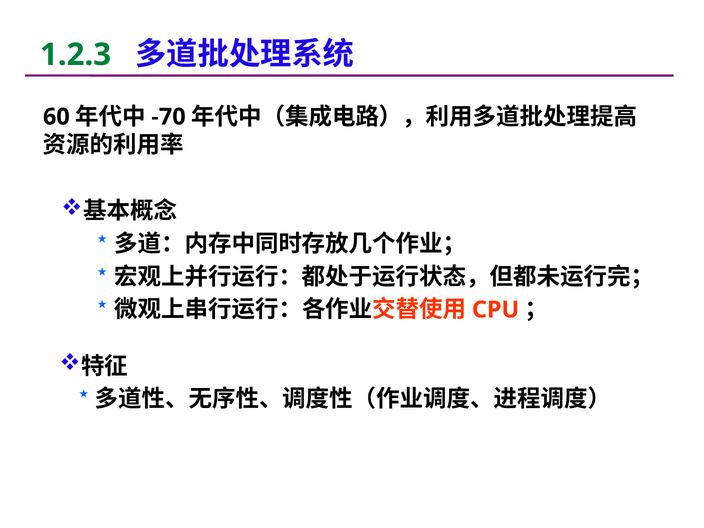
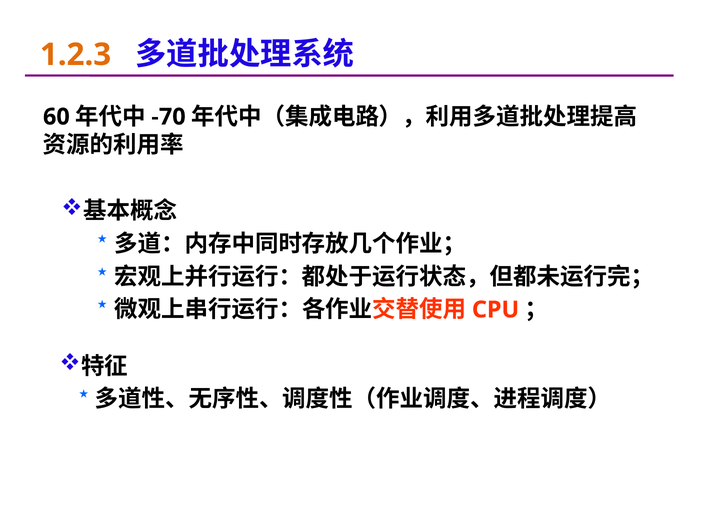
1.2.3 colour: green -> orange (76, 55)
